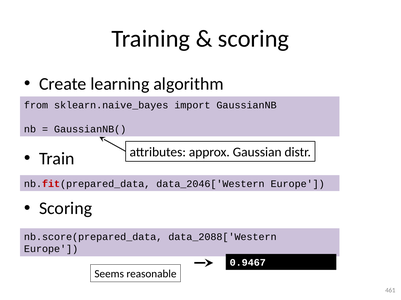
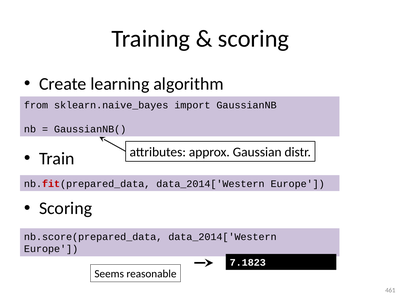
nb.fit(prepared_data data_2046['Western: data_2046['Western -> data_2014['Western (210, 184)
nb.score(prepared_data data_2088['Western: data_2088['Western -> data_2014['Western (222, 238)
0.9467: 0.9467 -> 7.1823 (248, 263)
